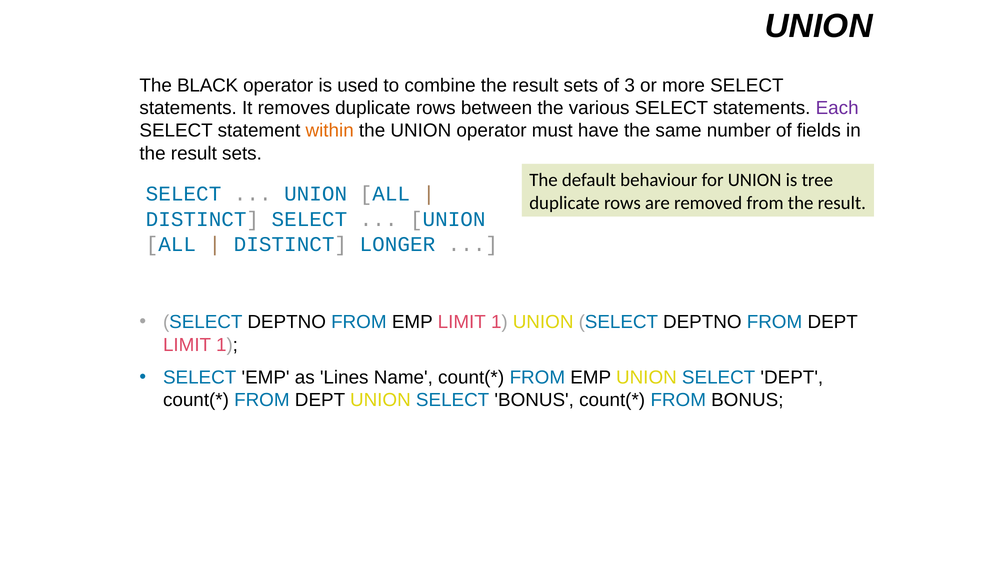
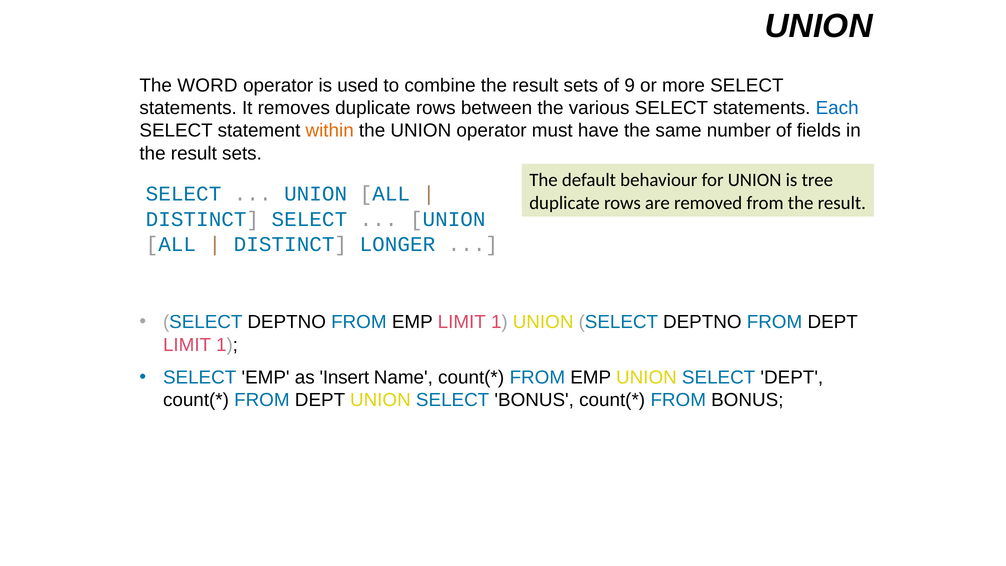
BLACK: BLACK -> WORD (207, 85)
3: 3 -> 9 (630, 85)
Each colour: purple -> blue (837, 108)
Lines: Lines -> Insert (344, 377)
